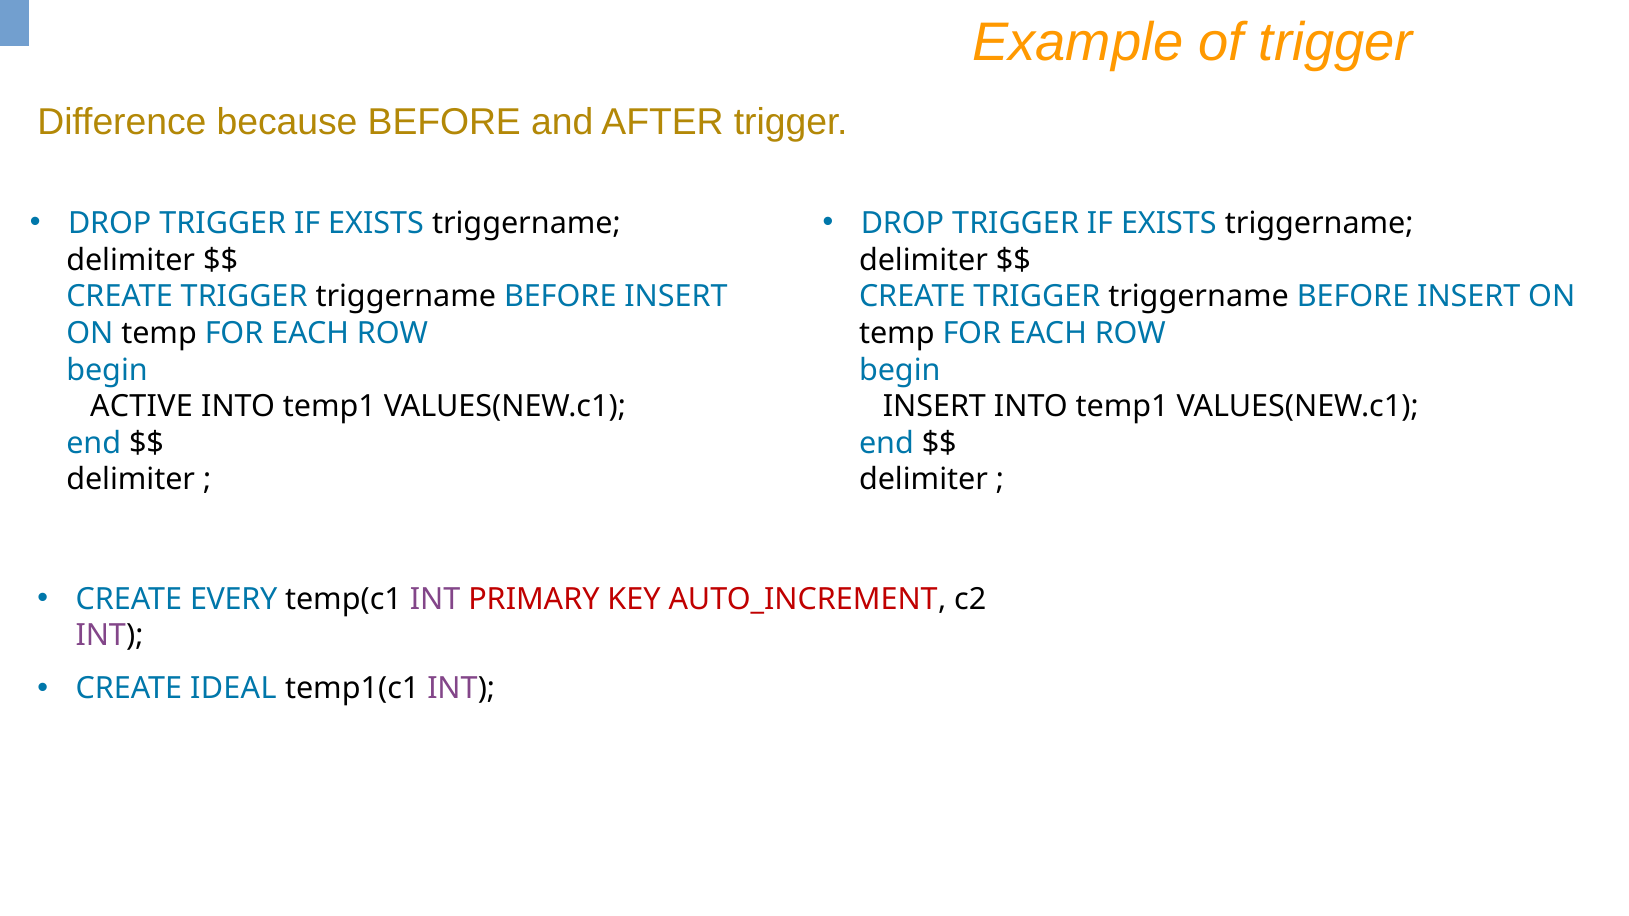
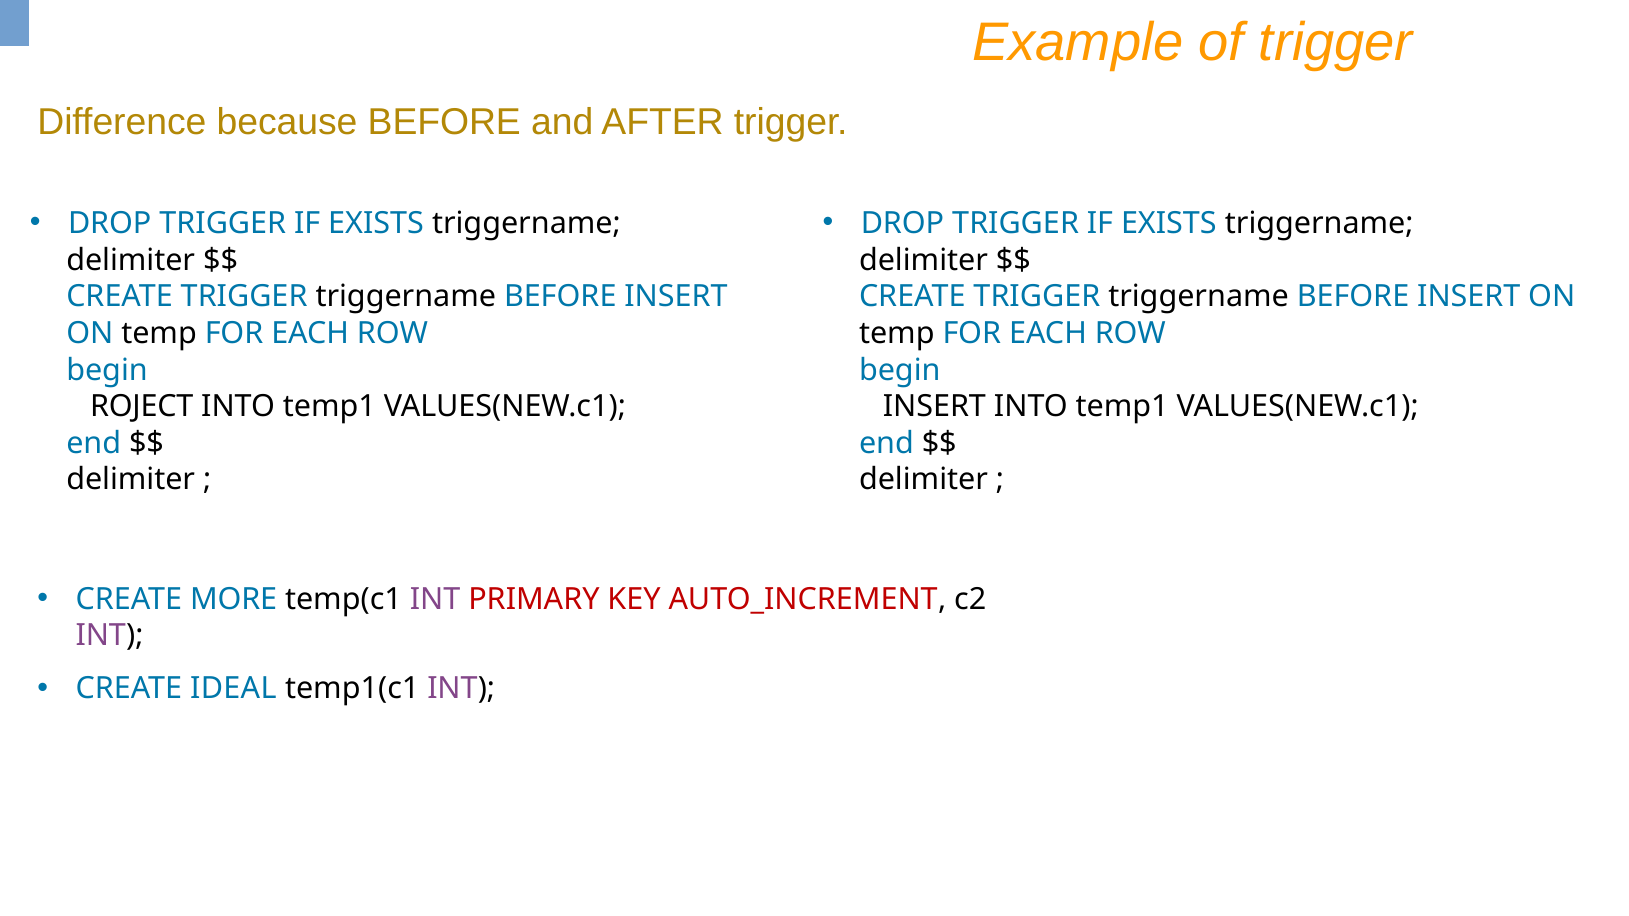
ACTIVE: ACTIVE -> ROJECT (142, 407)
EVERY: EVERY -> MORE (234, 599)
